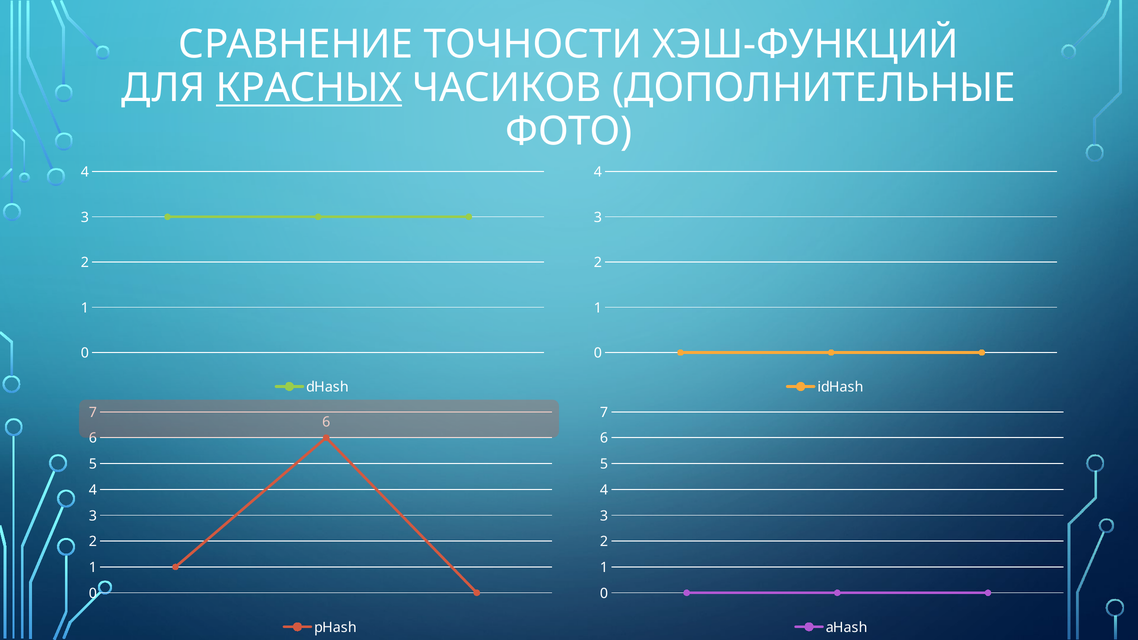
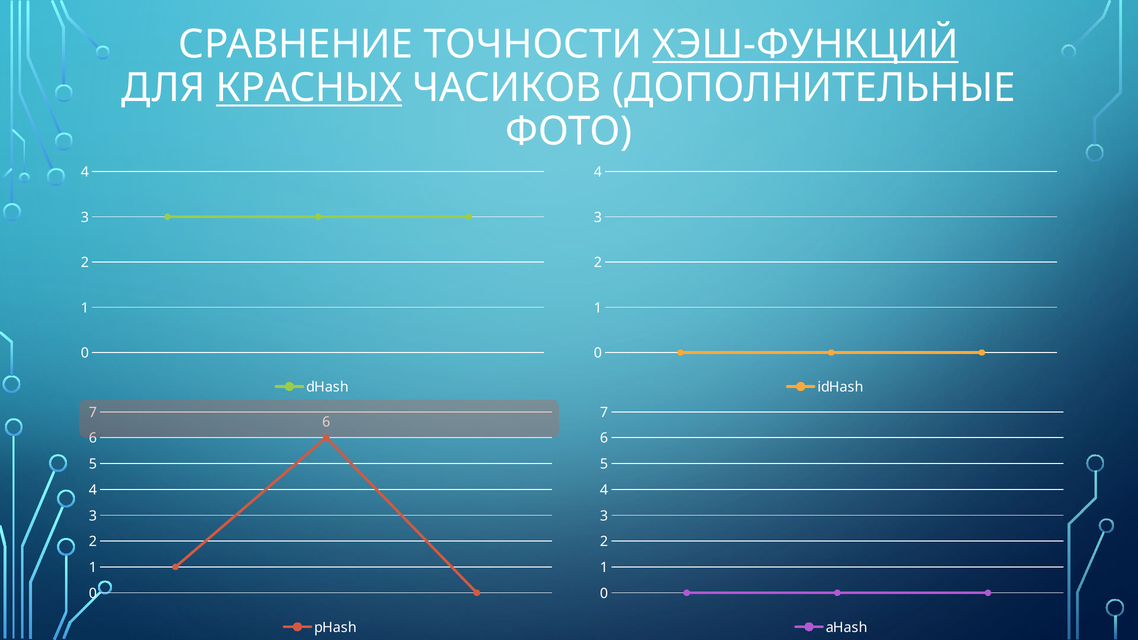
ХЭШ-ФУНКЦИЙ underline: none -> present (806, 45)
